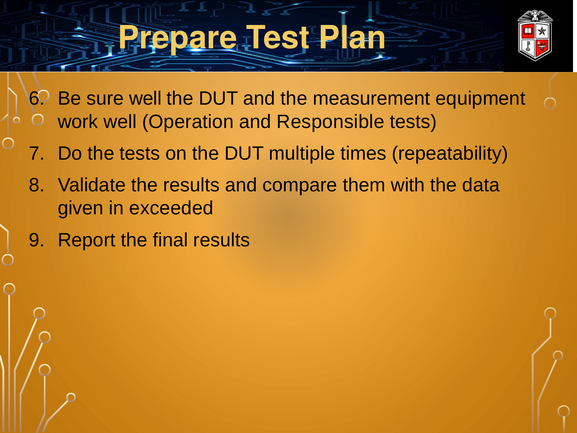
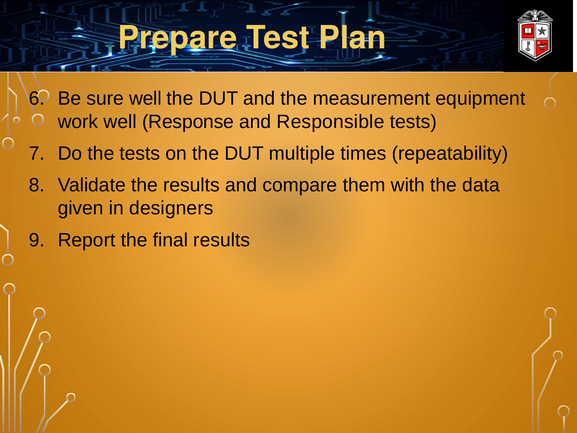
Operation: Operation -> Response (188, 122)
exceeded: exceeded -> designers (171, 208)
